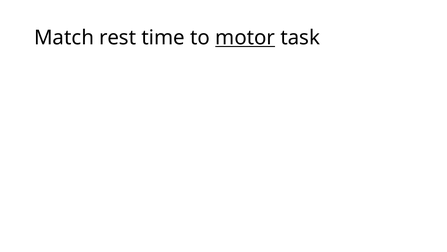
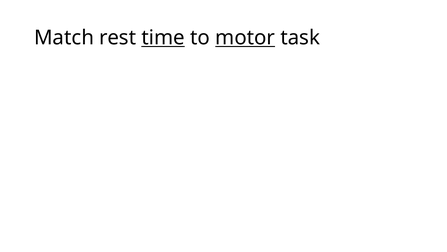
time underline: none -> present (163, 38)
